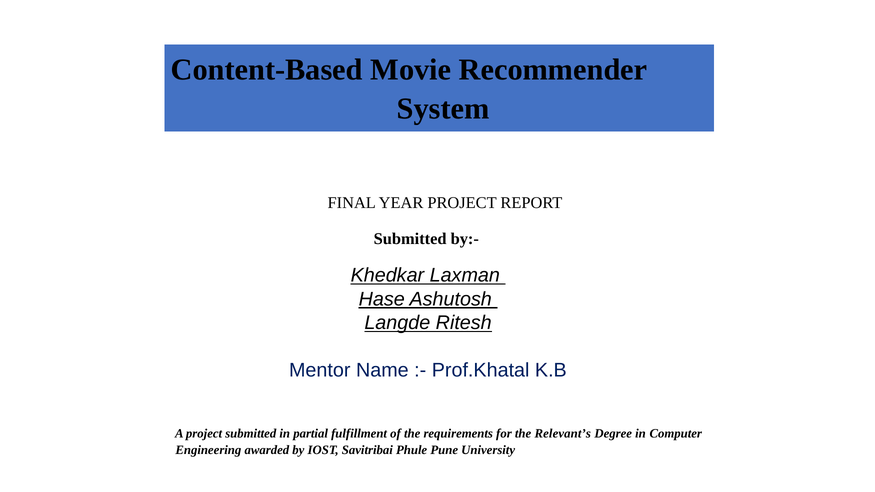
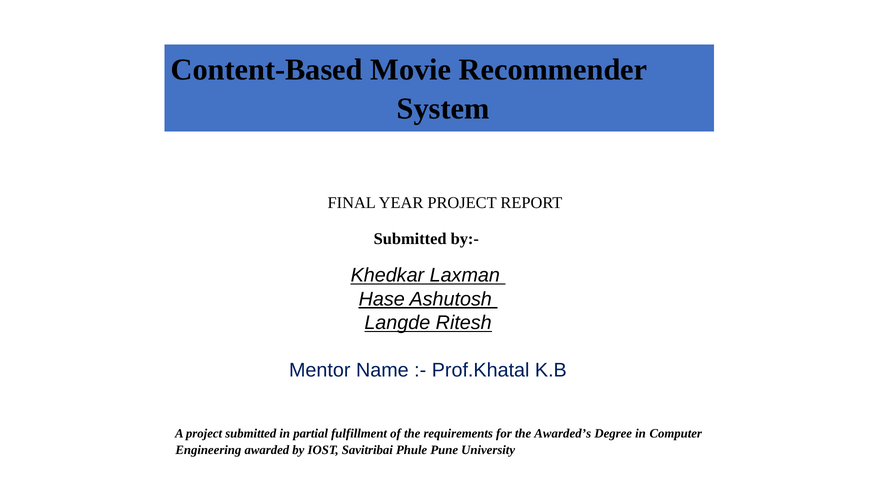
Relevant’s: Relevant’s -> Awarded’s (563, 434)
